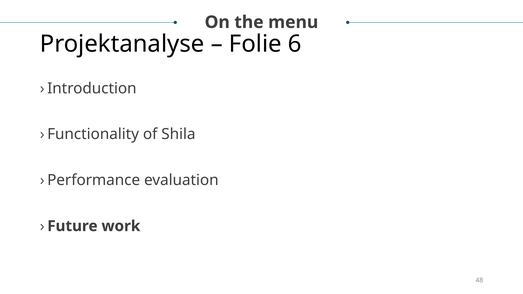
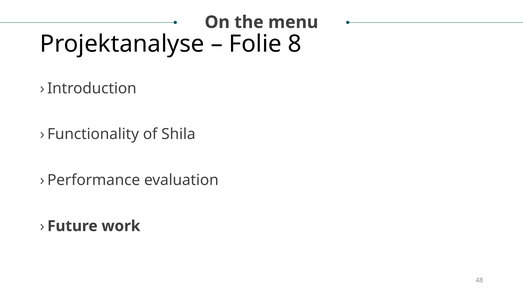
6: 6 -> 8 (295, 44)
